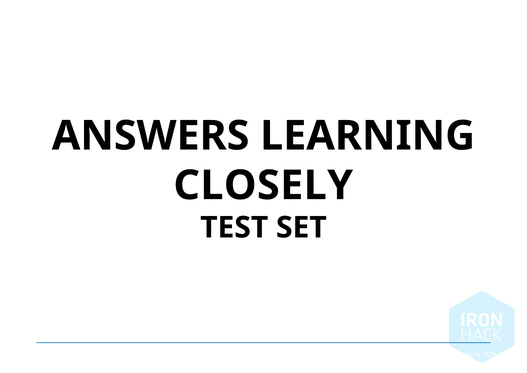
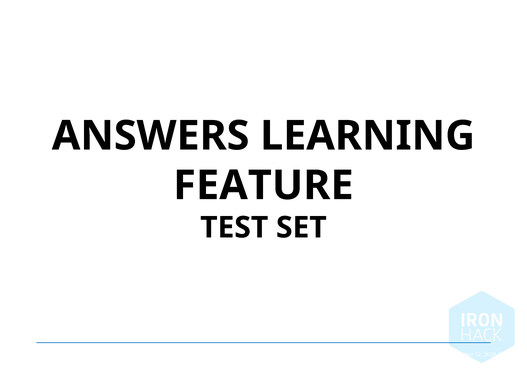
CLOSELY: CLOSELY -> FEATURE (263, 185)
